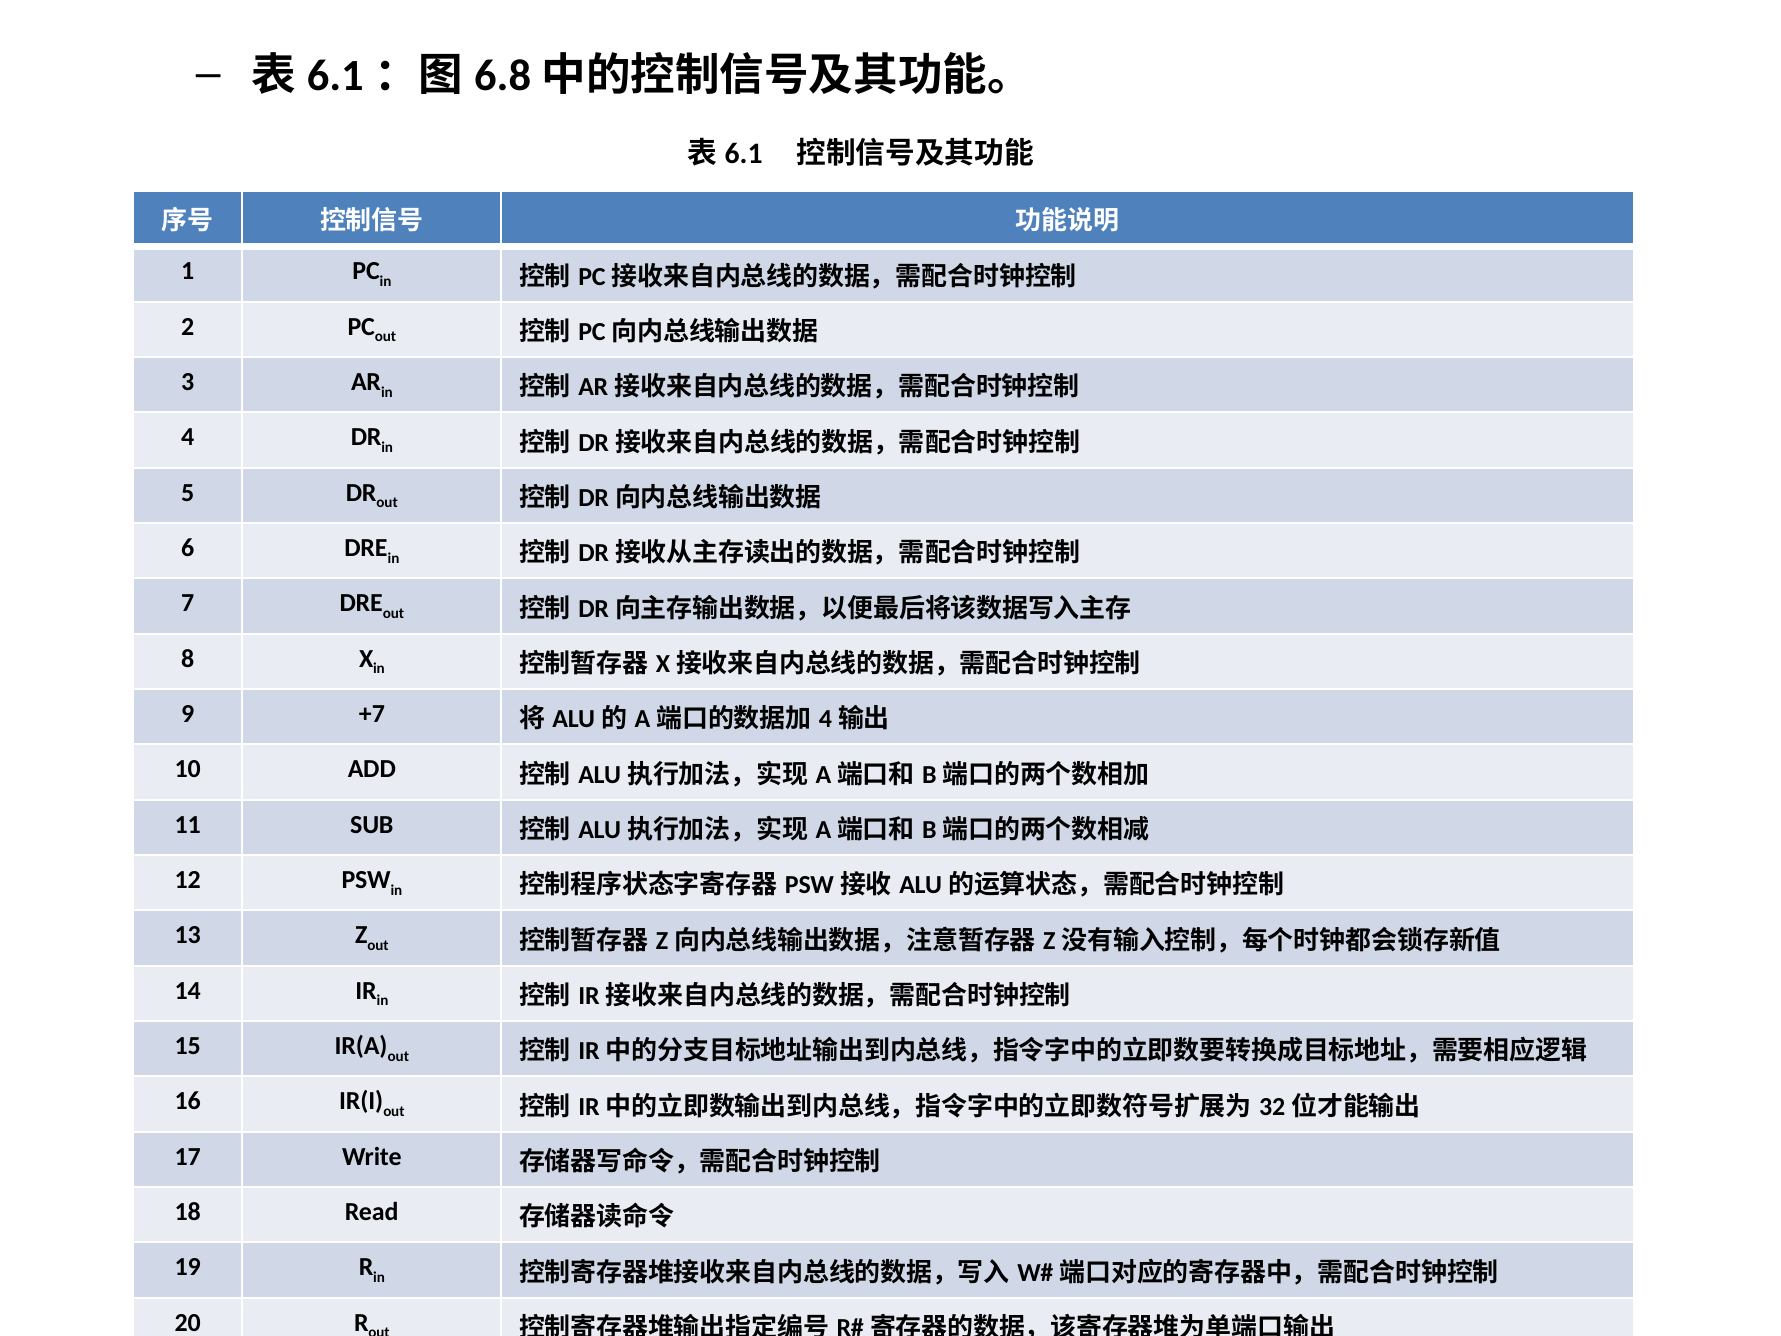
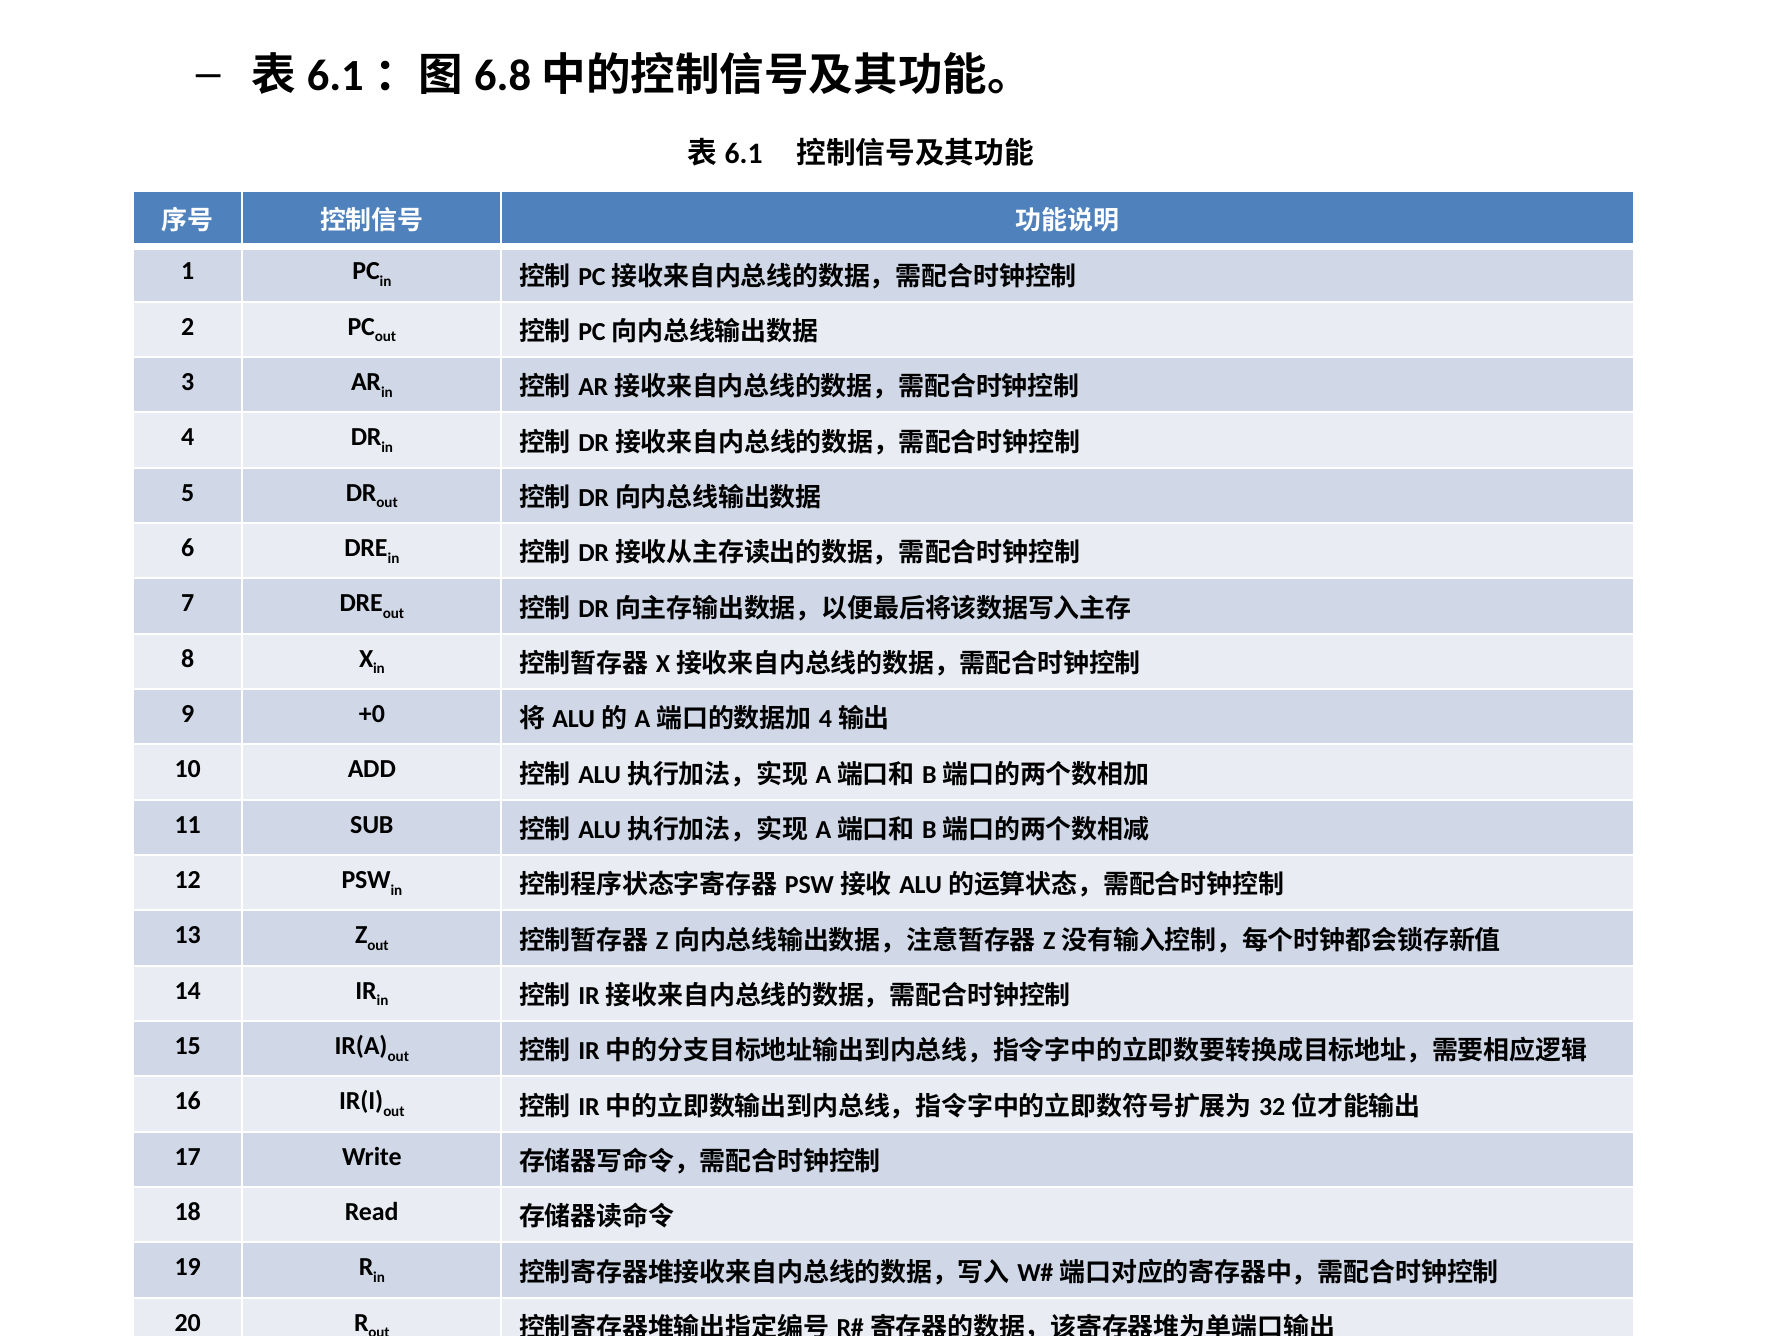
+7: +7 -> +0 (372, 714)
